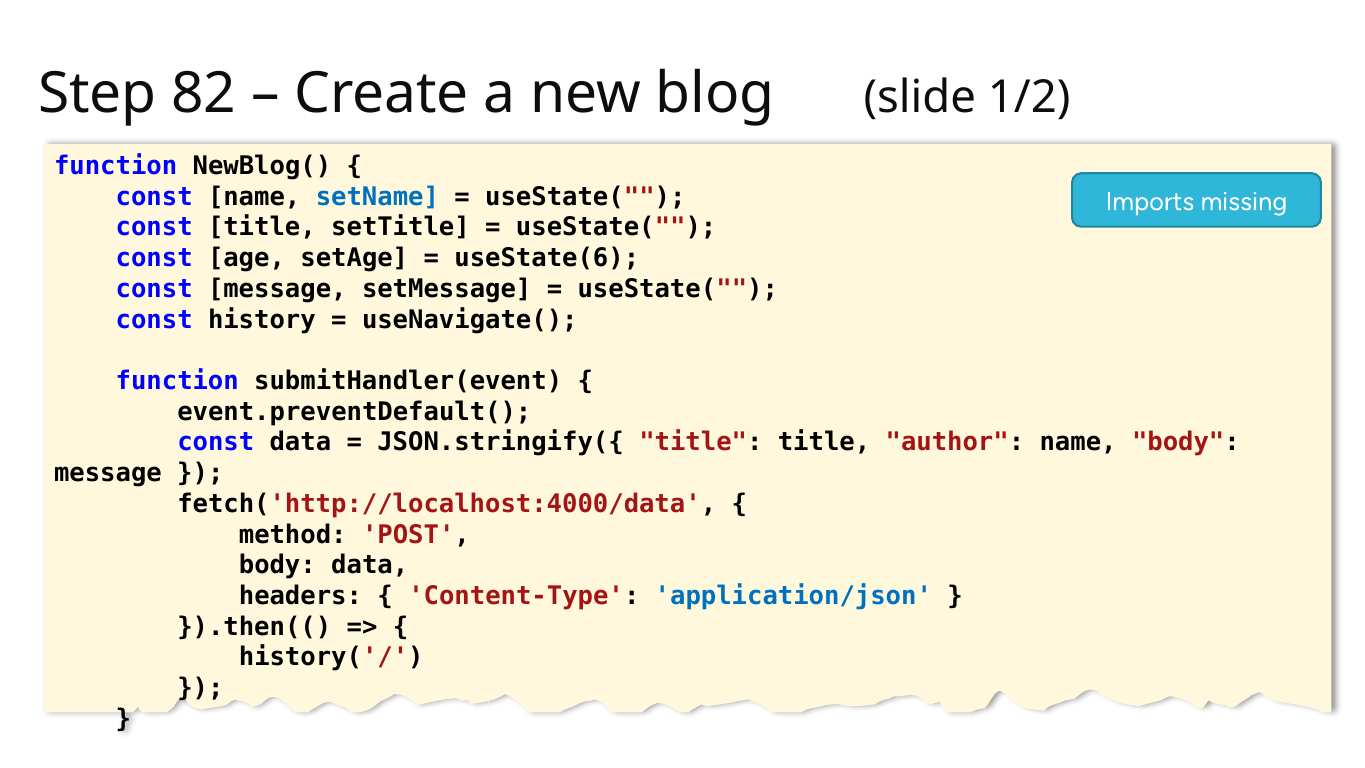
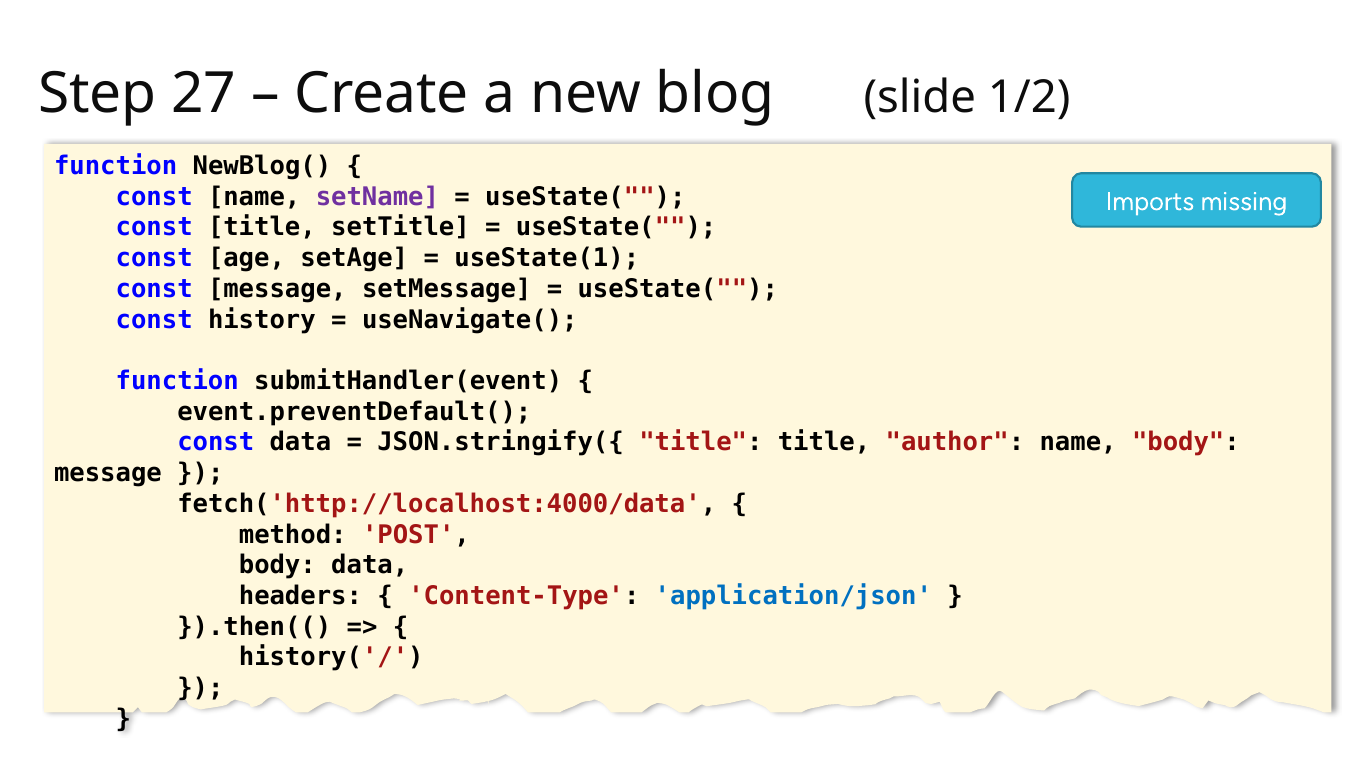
82: 82 -> 27 (204, 93)
setName colour: blue -> purple (377, 197)
useState(6: useState(6 -> useState(1 (547, 258)
